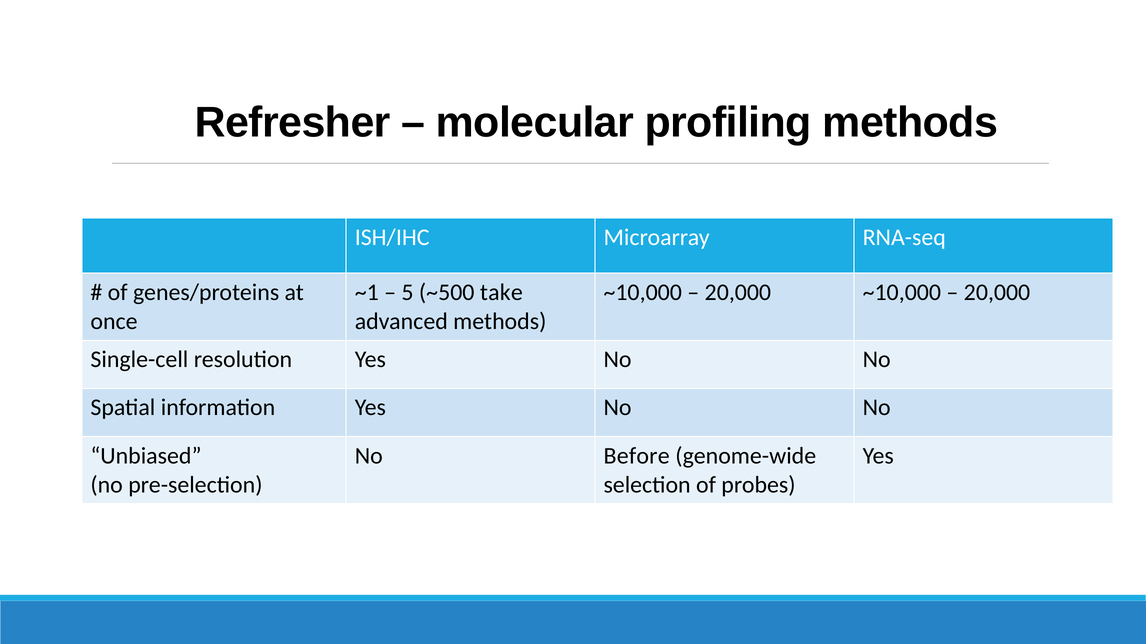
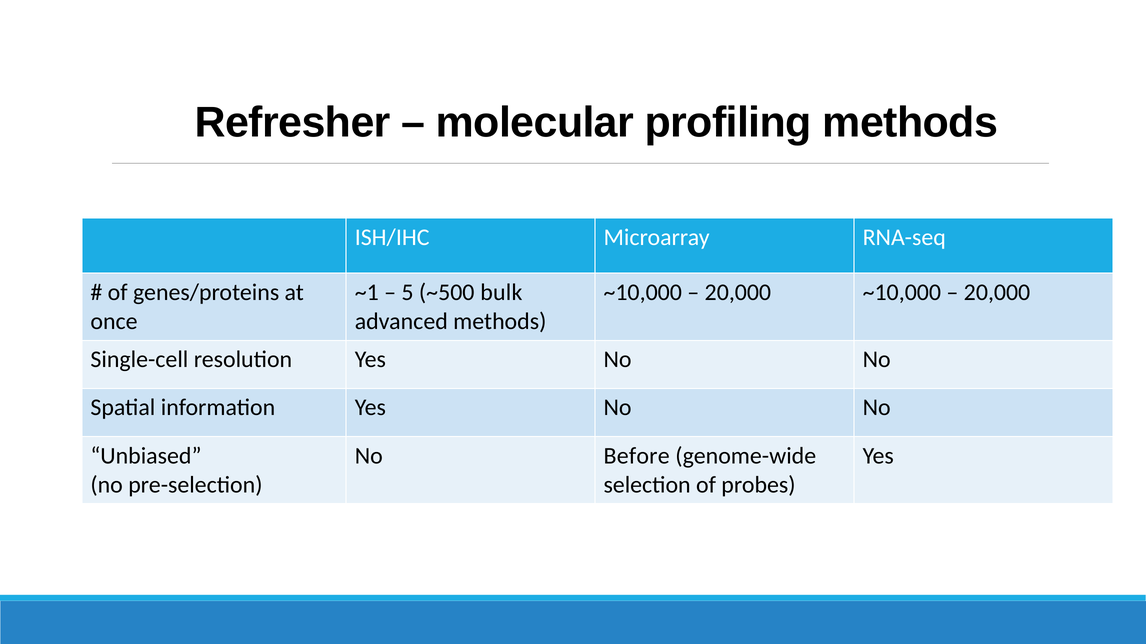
take: take -> bulk (501, 293)
